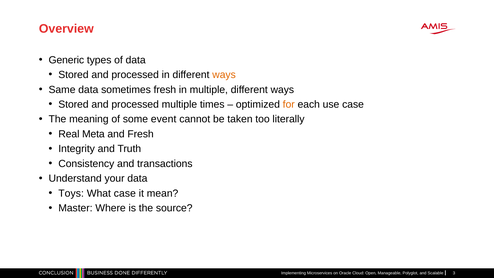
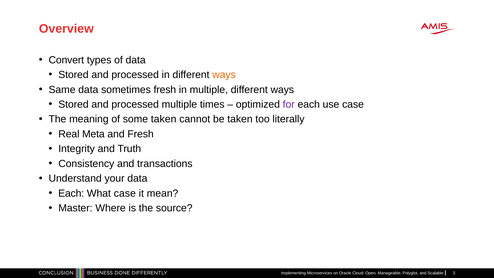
Generic: Generic -> Convert (66, 60)
for colour: orange -> purple (289, 104)
some event: event -> taken (164, 119)
Toys: Toys -> Each (71, 193)
